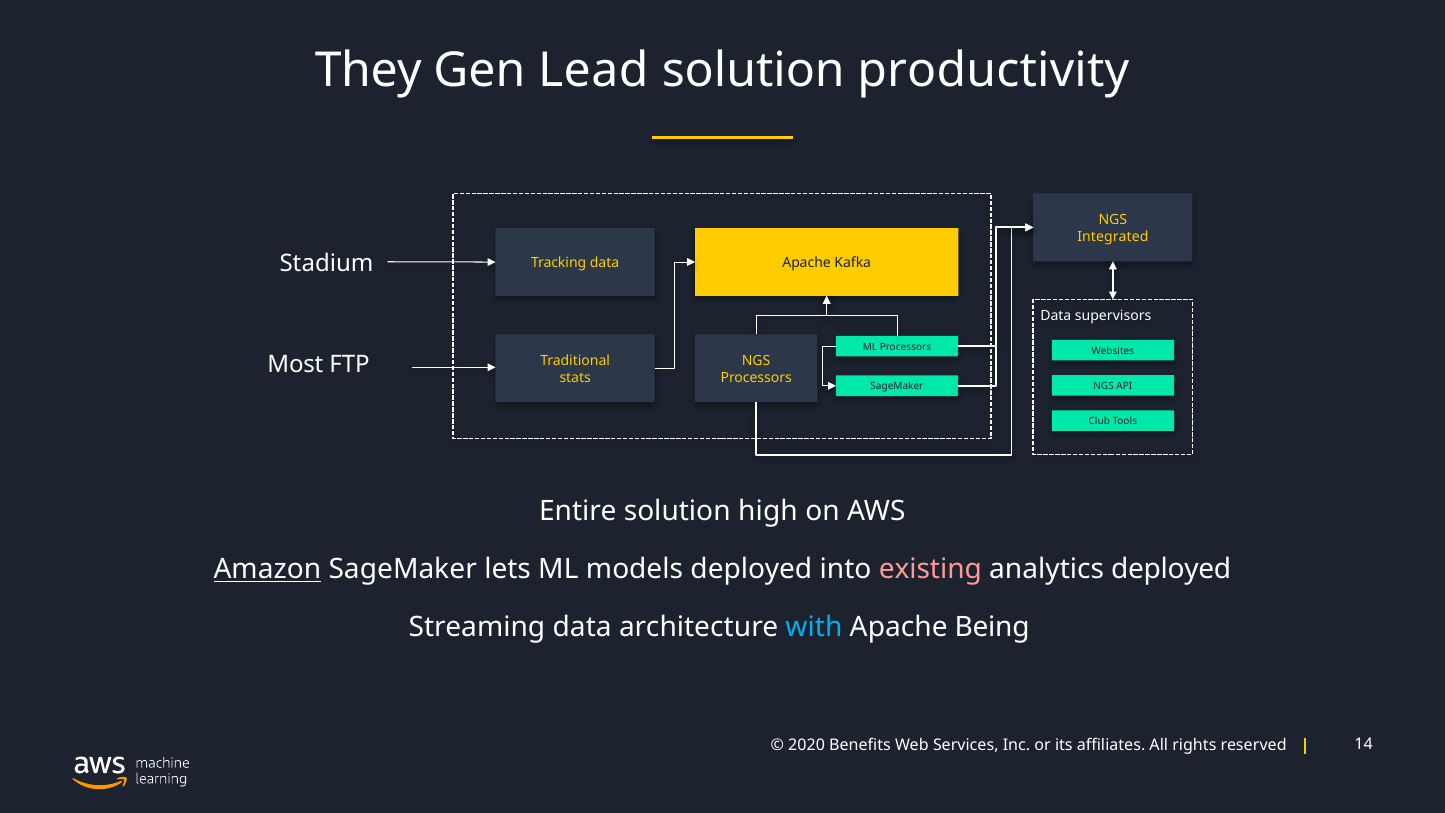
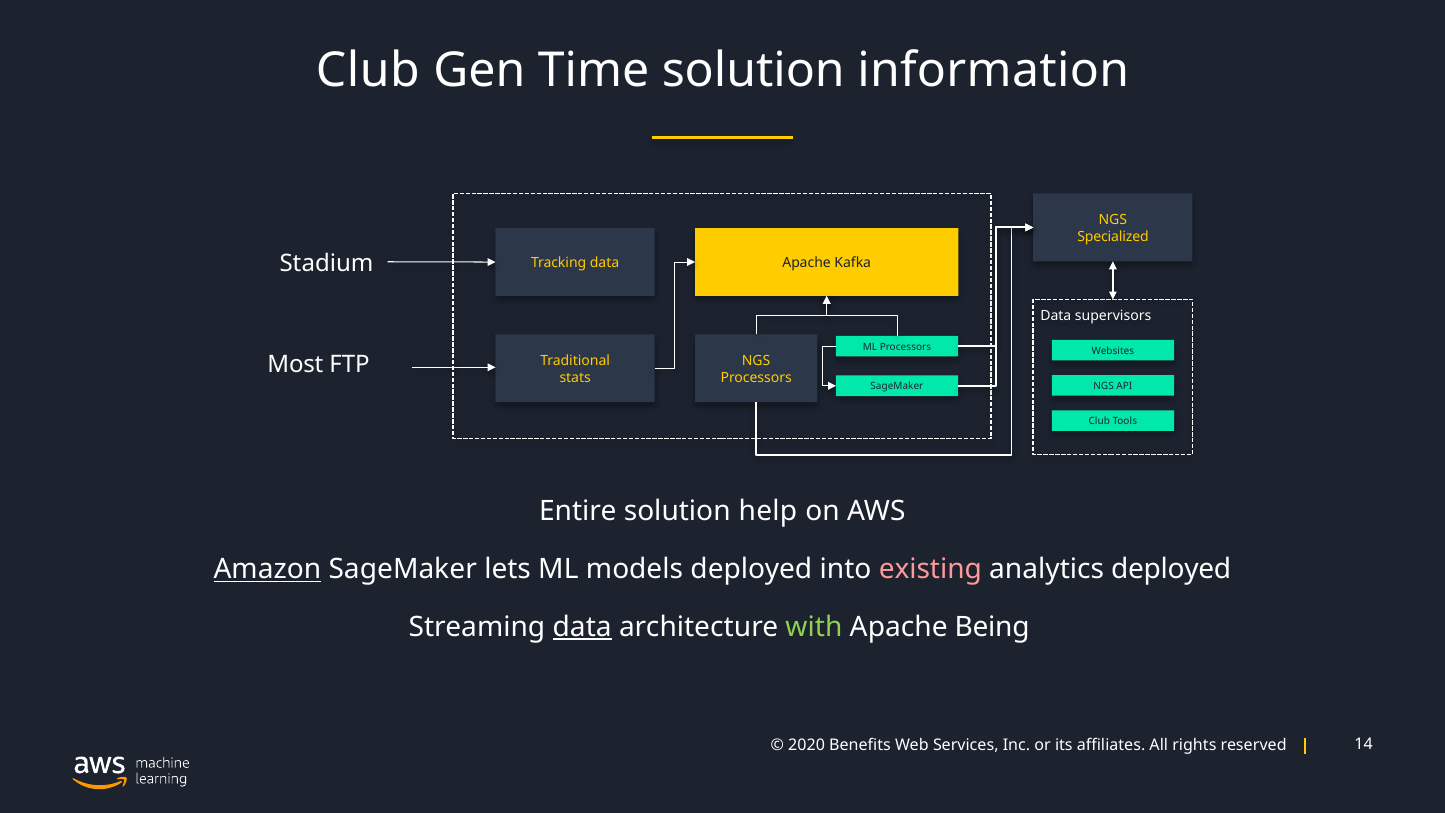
They: They -> Club (368, 71)
Lead: Lead -> Time (594, 71)
productivity: productivity -> information (993, 71)
Integrated: Integrated -> Specialized (1113, 237)
high: high -> help (768, 511)
data underline: none -> present (582, 627)
with colour: light blue -> light green (814, 627)
